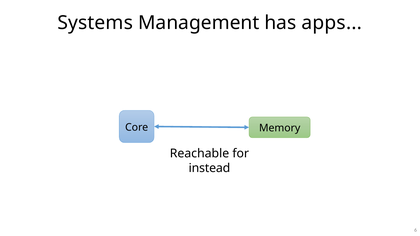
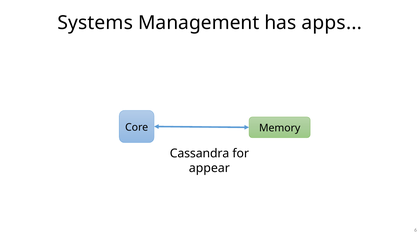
Reachable: Reachable -> Cassandra (200, 154)
instead: instead -> appear (209, 168)
